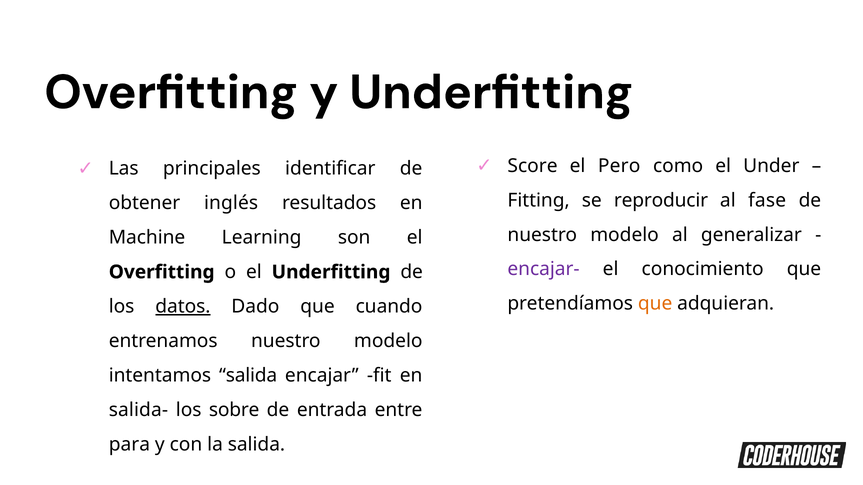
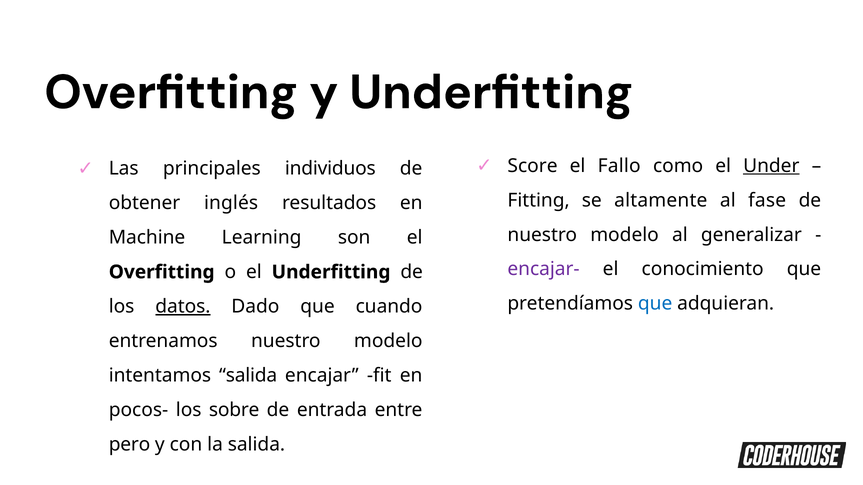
Pero: Pero -> Fallo (619, 166)
Under underline: none -> present (771, 166)
identificar: identificar -> individuos (330, 169)
reproducir: reproducir -> altamente (661, 200)
que colour: orange -> blue (655, 304)
salida-: salida- -> pocos- (139, 410)
para: para -> pero (130, 445)
